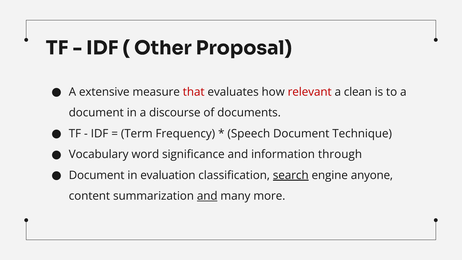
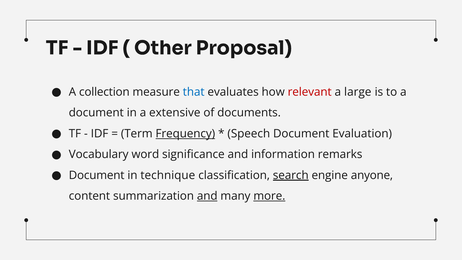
extensive: extensive -> collection (104, 92)
that colour: red -> blue (194, 92)
clean: clean -> large (358, 92)
discourse: discourse -> extensive (175, 113)
Frequency underline: none -> present (185, 134)
Technique: Technique -> Evaluation (362, 134)
through: through -> remarks (340, 154)
evaluation: evaluation -> technique (168, 175)
more underline: none -> present (269, 196)
